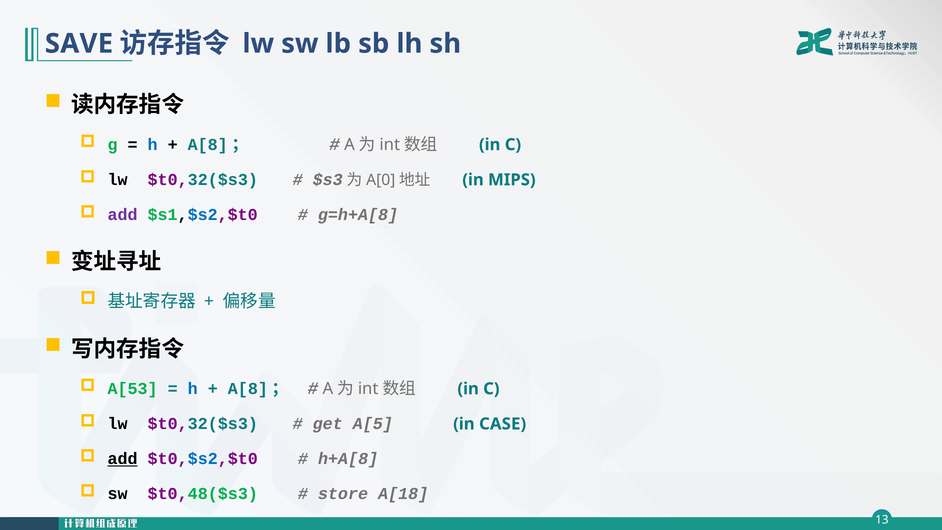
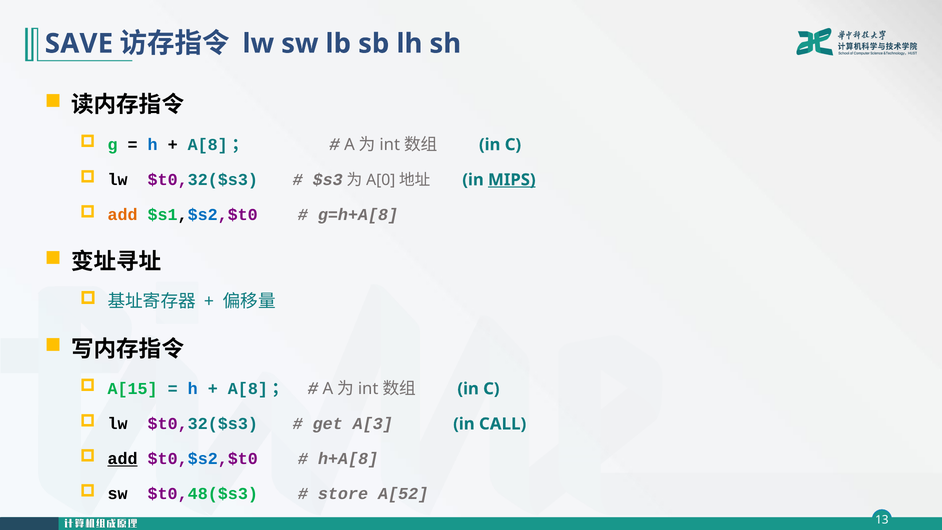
MIPS underline: none -> present (512, 180)
add colour: purple -> orange (123, 215)
A[53: A[53 -> A[15 (133, 389)
A[5: A[5 -> A[3 (373, 424)
CASE: CASE -> CALL (503, 424)
A[18: A[18 -> A[52 (403, 494)
